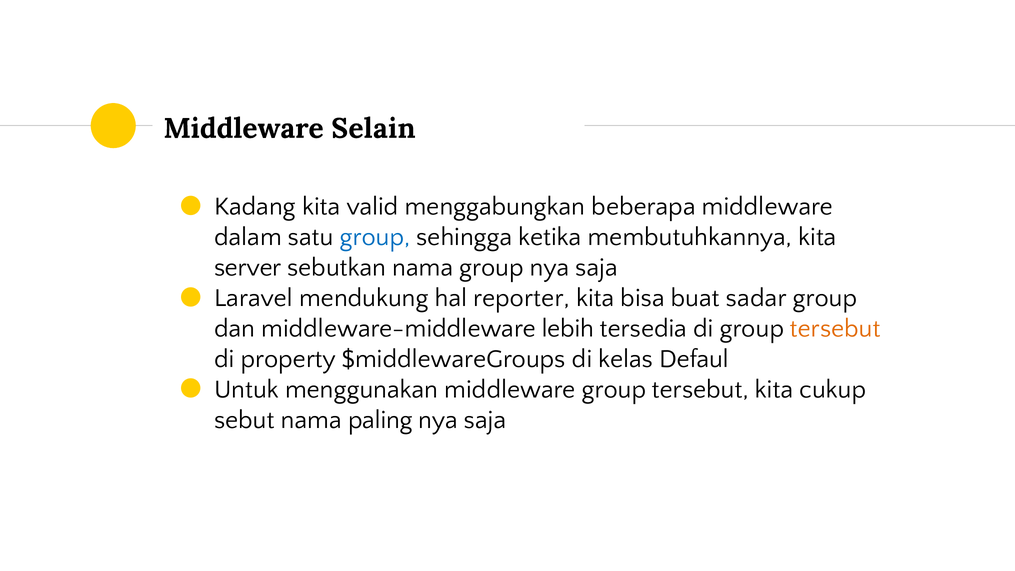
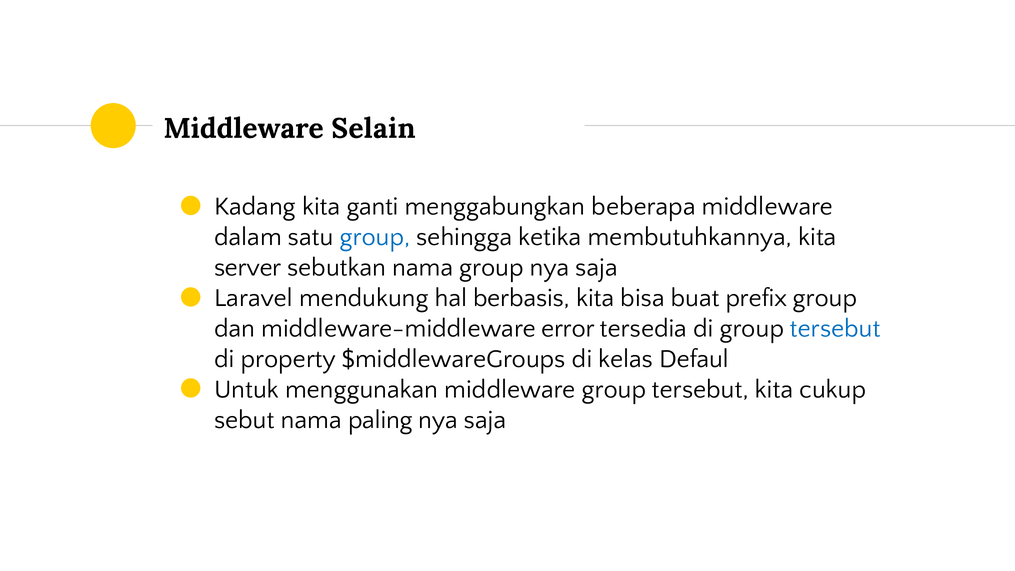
valid: valid -> ganti (373, 207)
reporter: reporter -> berbasis (522, 298)
sadar: sadar -> prefix (757, 298)
lebih: lebih -> error (568, 328)
tersebut colour: orange -> blue (835, 328)
